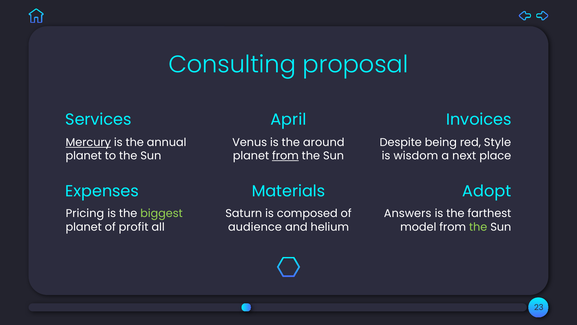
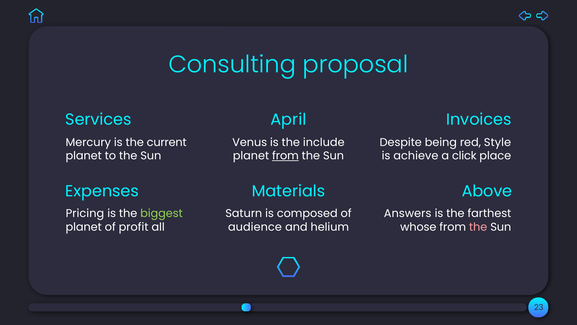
Mercury underline: present -> none (88, 142)
annual: annual -> current (167, 142)
around: around -> include (324, 142)
wisdom: wisdom -> achieve (416, 156)
next: next -> click (464, 156)
Adopt: Adopt -> Above (487, 191)
model: model -> whose (418, 227)
the colour: light green -> pink (478, 227)
